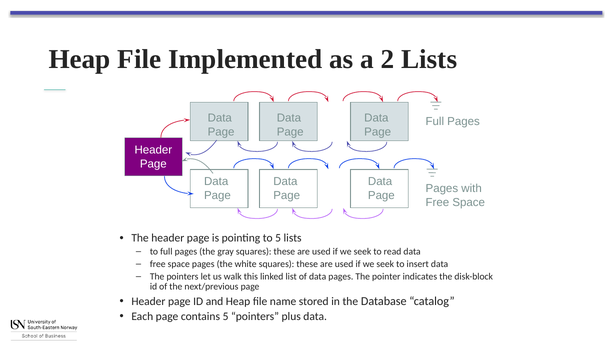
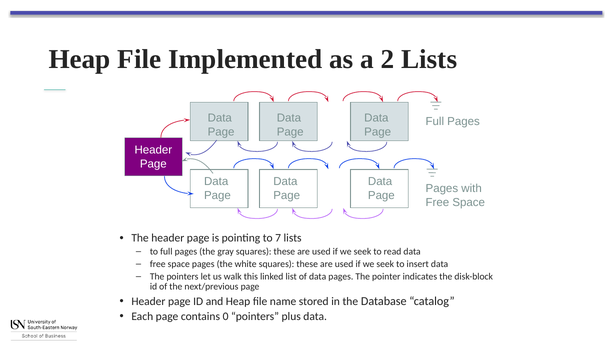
to 5: 5 -> 7 (278, 238)
contains 5: 5 -> 0 (226, 316)
